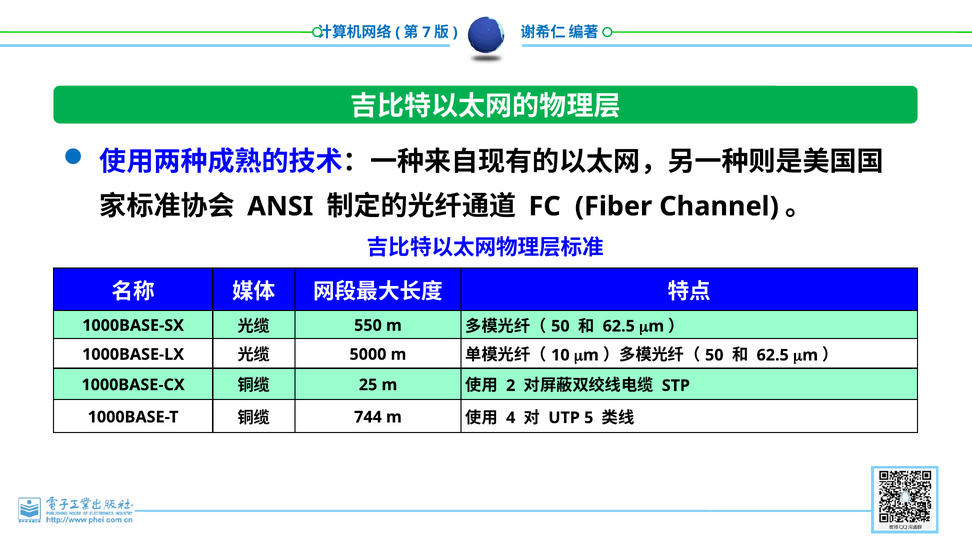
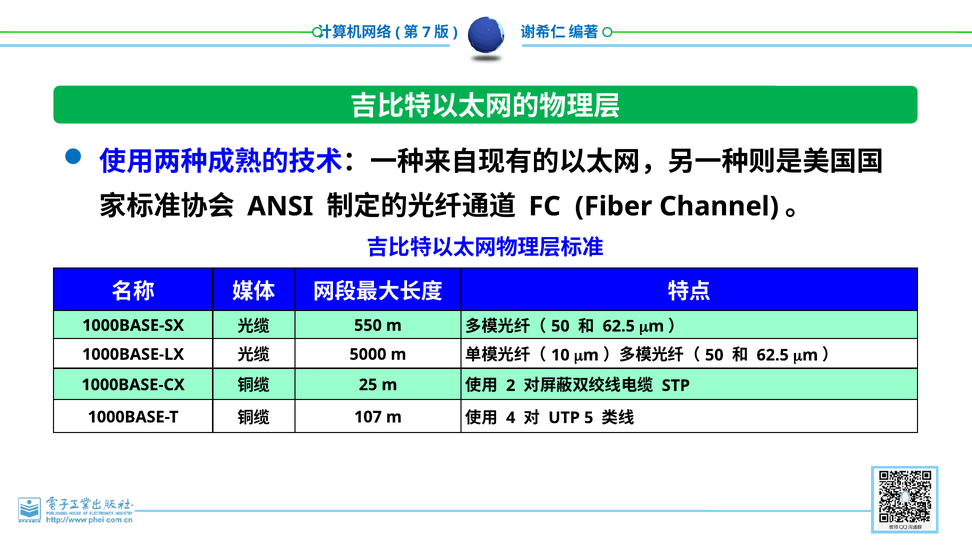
744: 744 -> 107 (368, 417)
